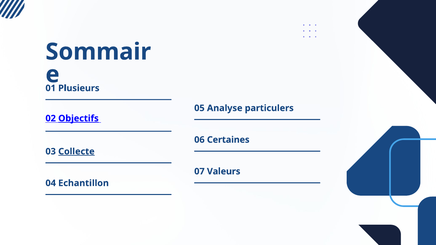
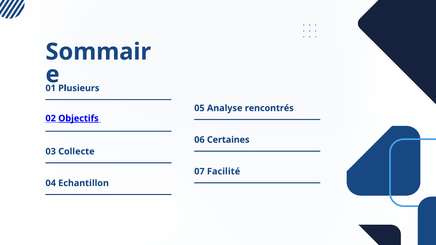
particulers: particulers -> rencontrés (269, 108)
Collecte underline: present -> none (76, 152)
Valeurs: Valeurs -> Facilité (224, 172)
